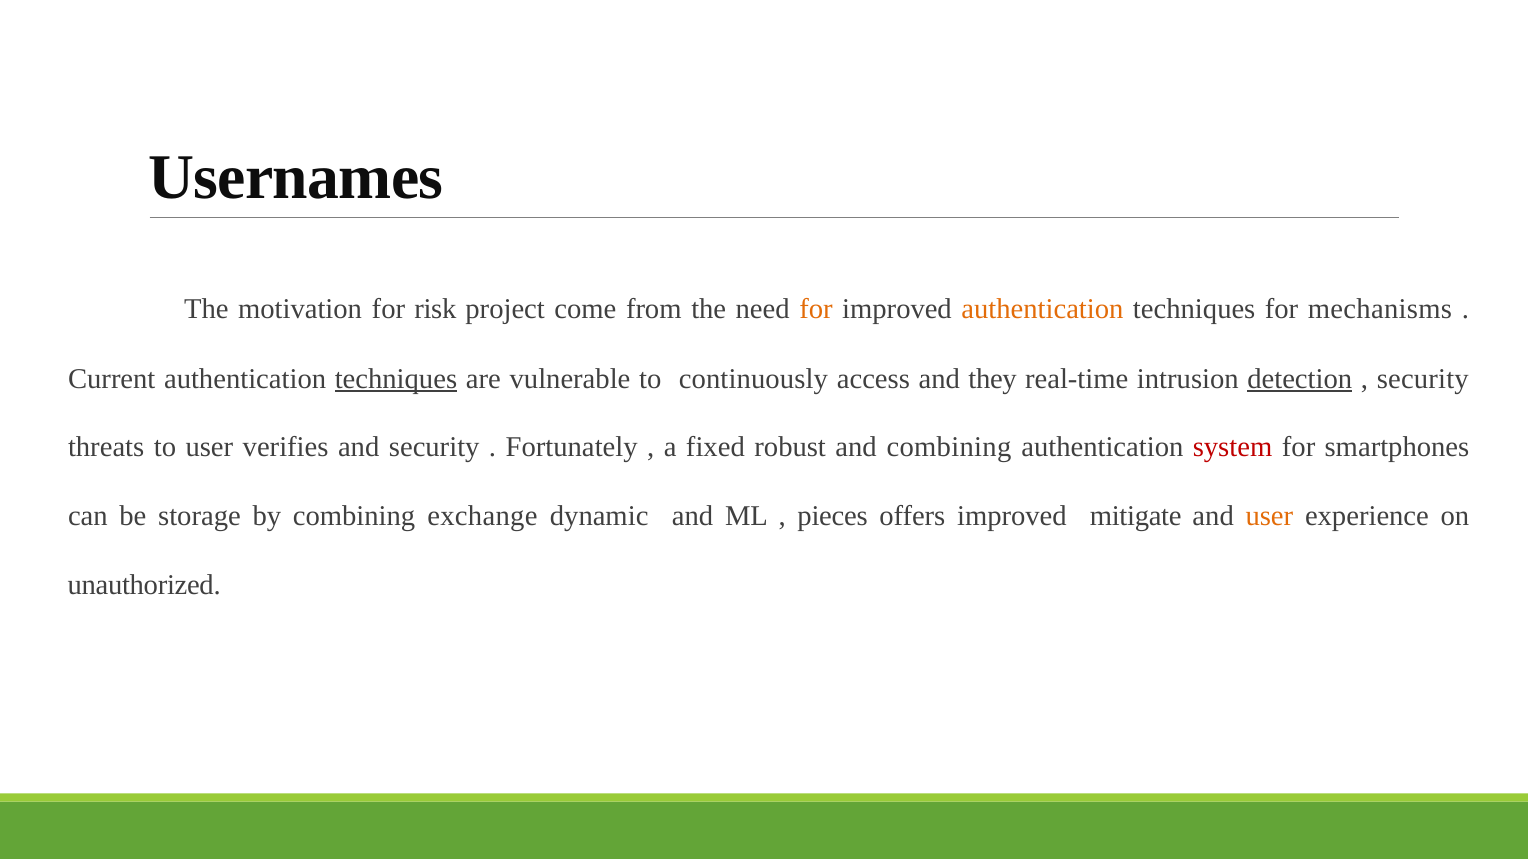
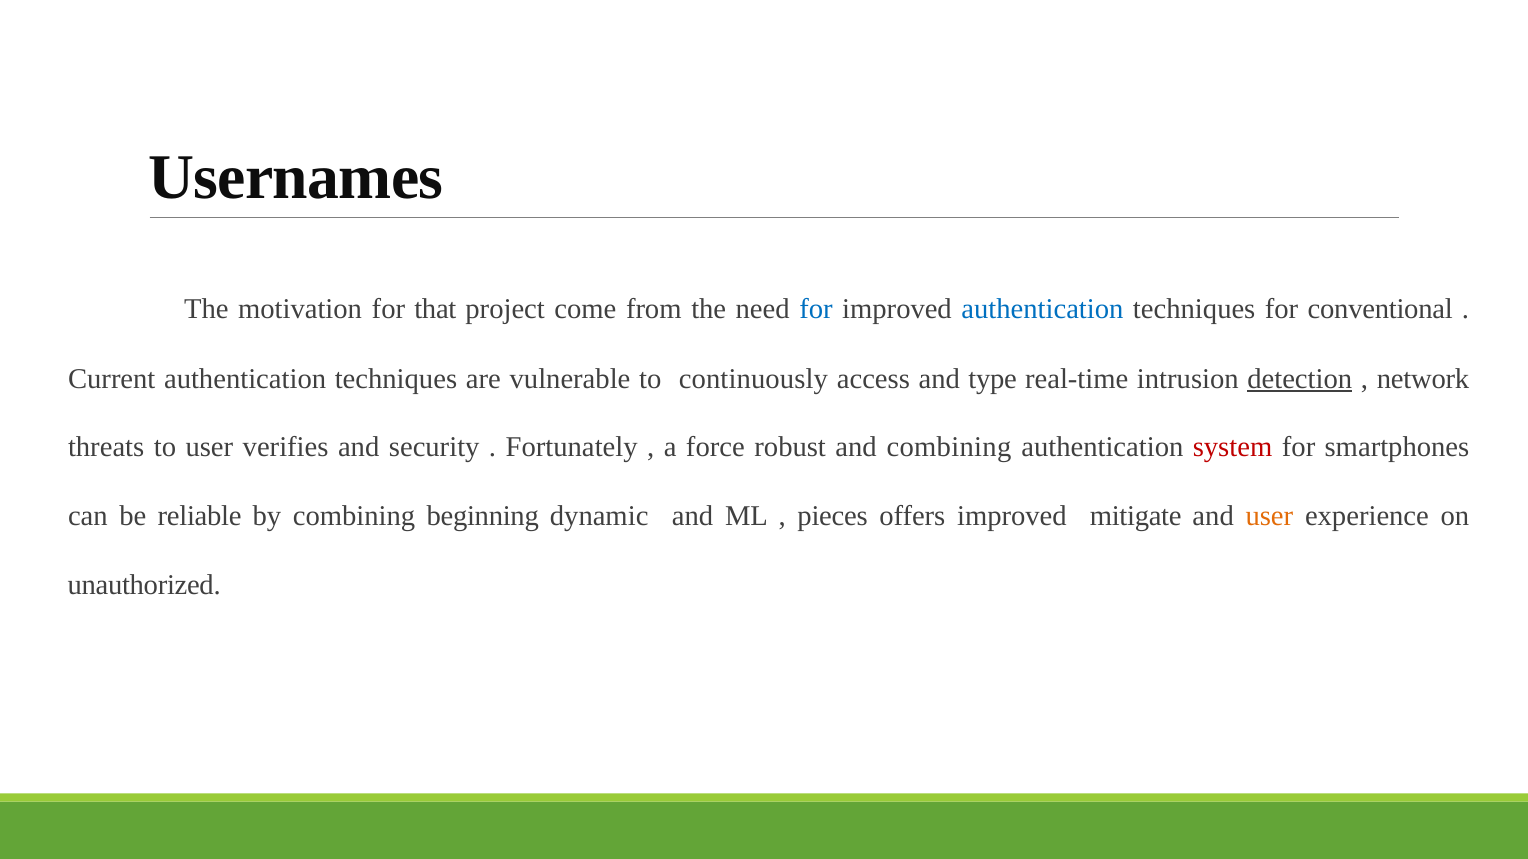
risk: risk -> that (435, 310)
for colour: orange -> blue (816, 310)
authentication colour: orange -> blue (1042, 310)
mechanisms: mechanisms -> conventional (1380, 310)
techniques underline: present -> none (396, 379)
they: they -> type (993, 379)
security: security -> network (1423, 379)
fixed: fixed -> force (715, 448)
storage: storage -> reliable (200, 516)
exchange: exchange -> beginning (483, 516)
